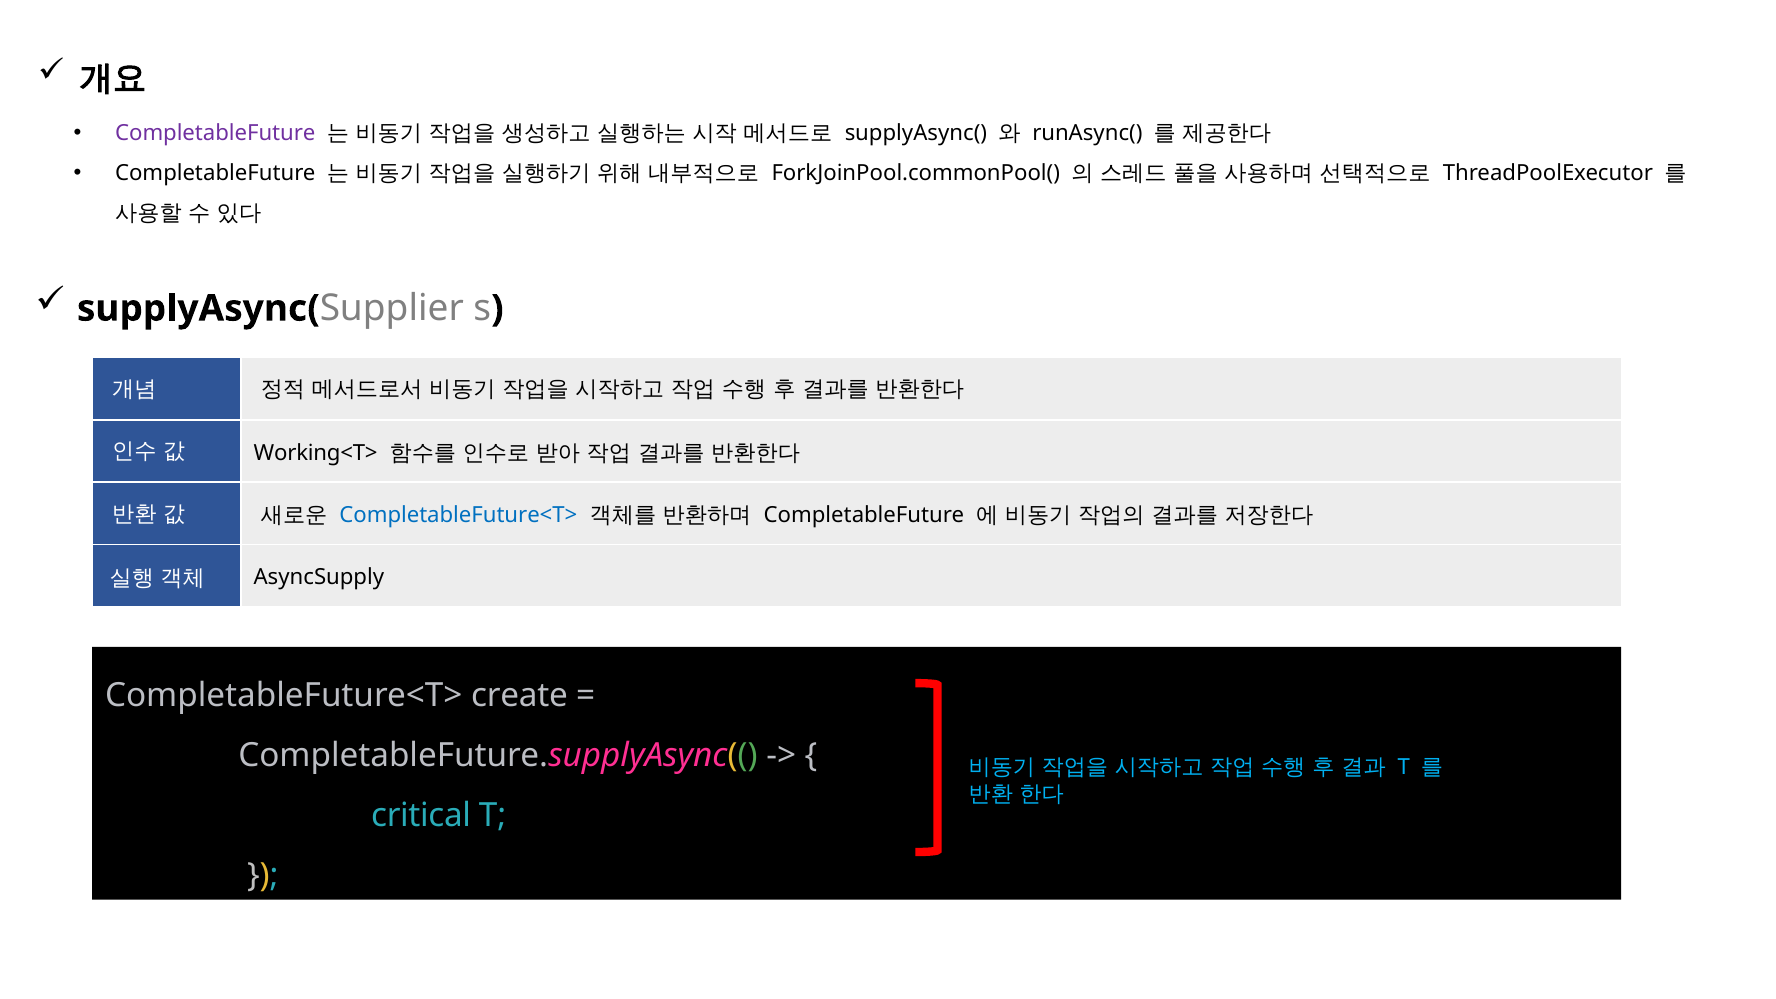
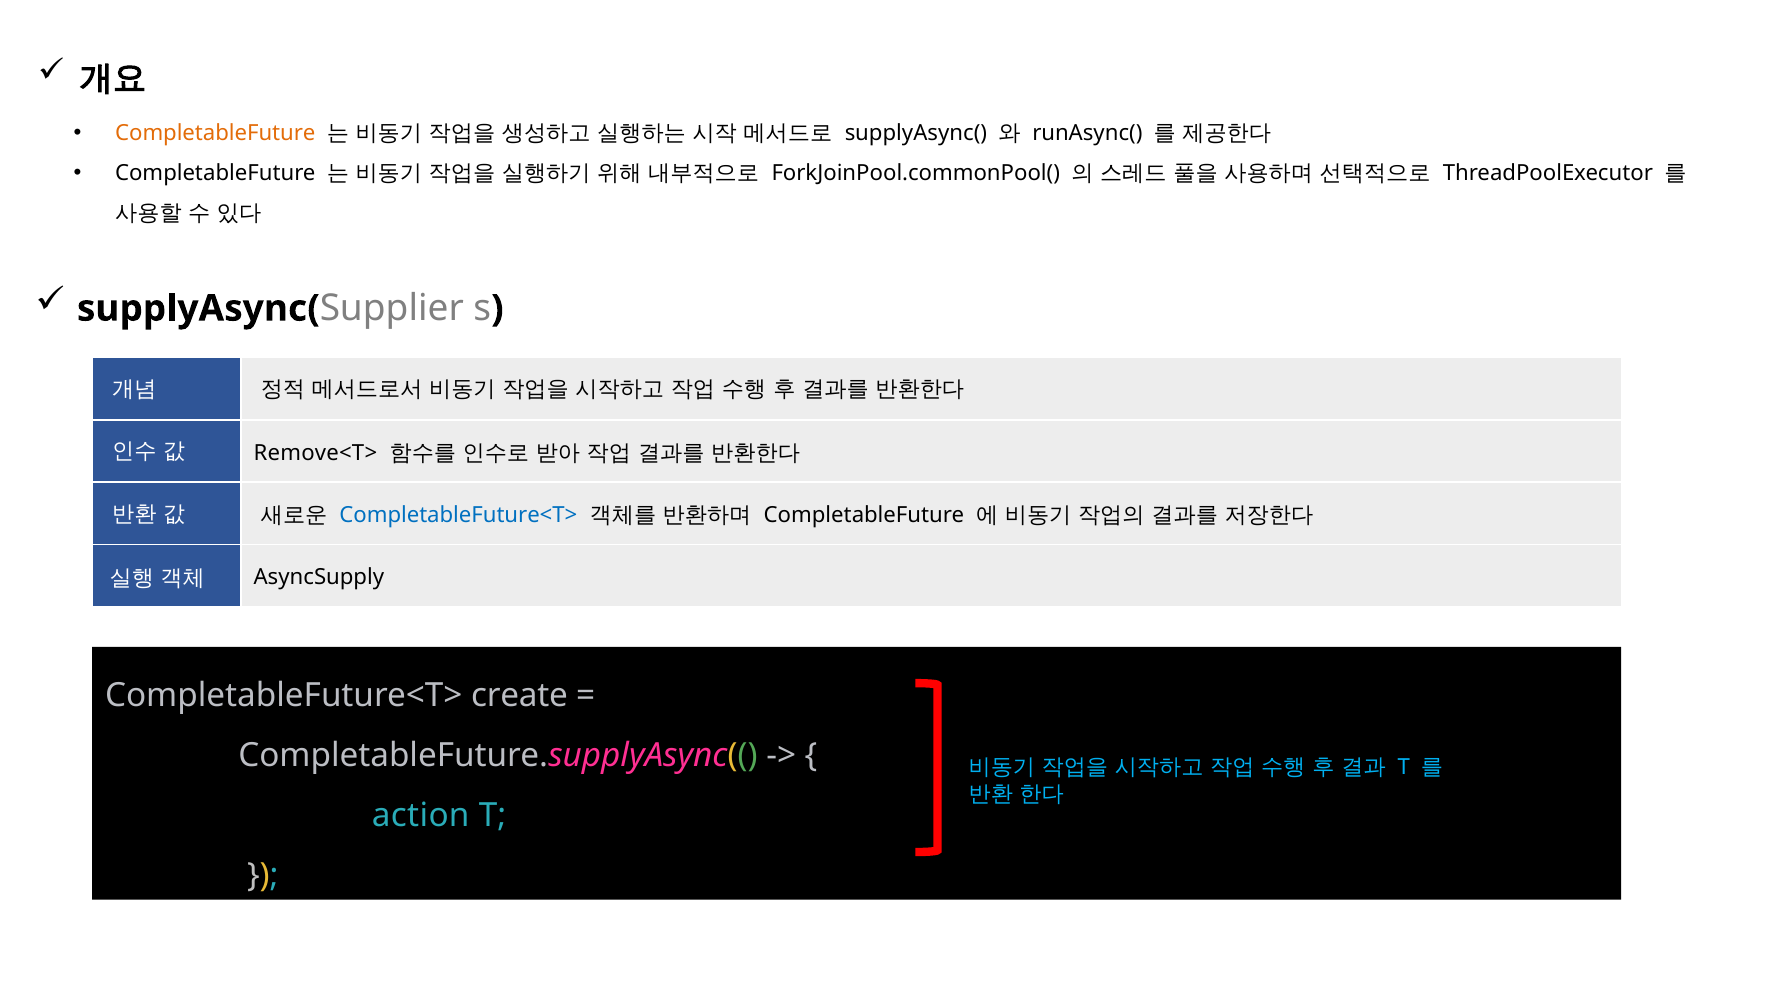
CompletableFuture colour: purple -> orange (215, 133)
Working<T>: Working<T> -> Remove<T> (315, 453)
critical: critical -> action (421, 815)
